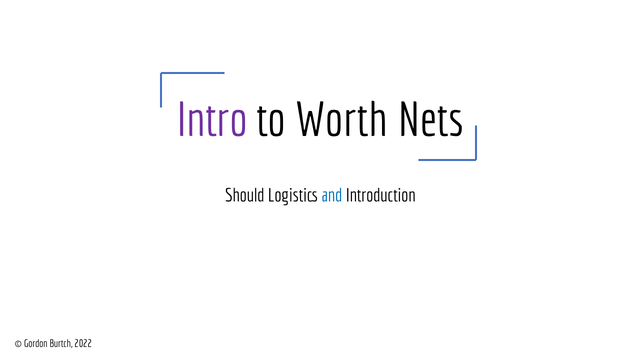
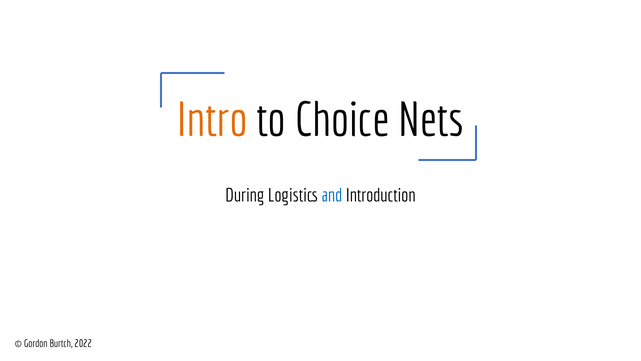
Intro colour: purple -> orange (212, 120)
Worth: Worth -> Choice (342, 120)
Should: Should -> During (245, 195)
